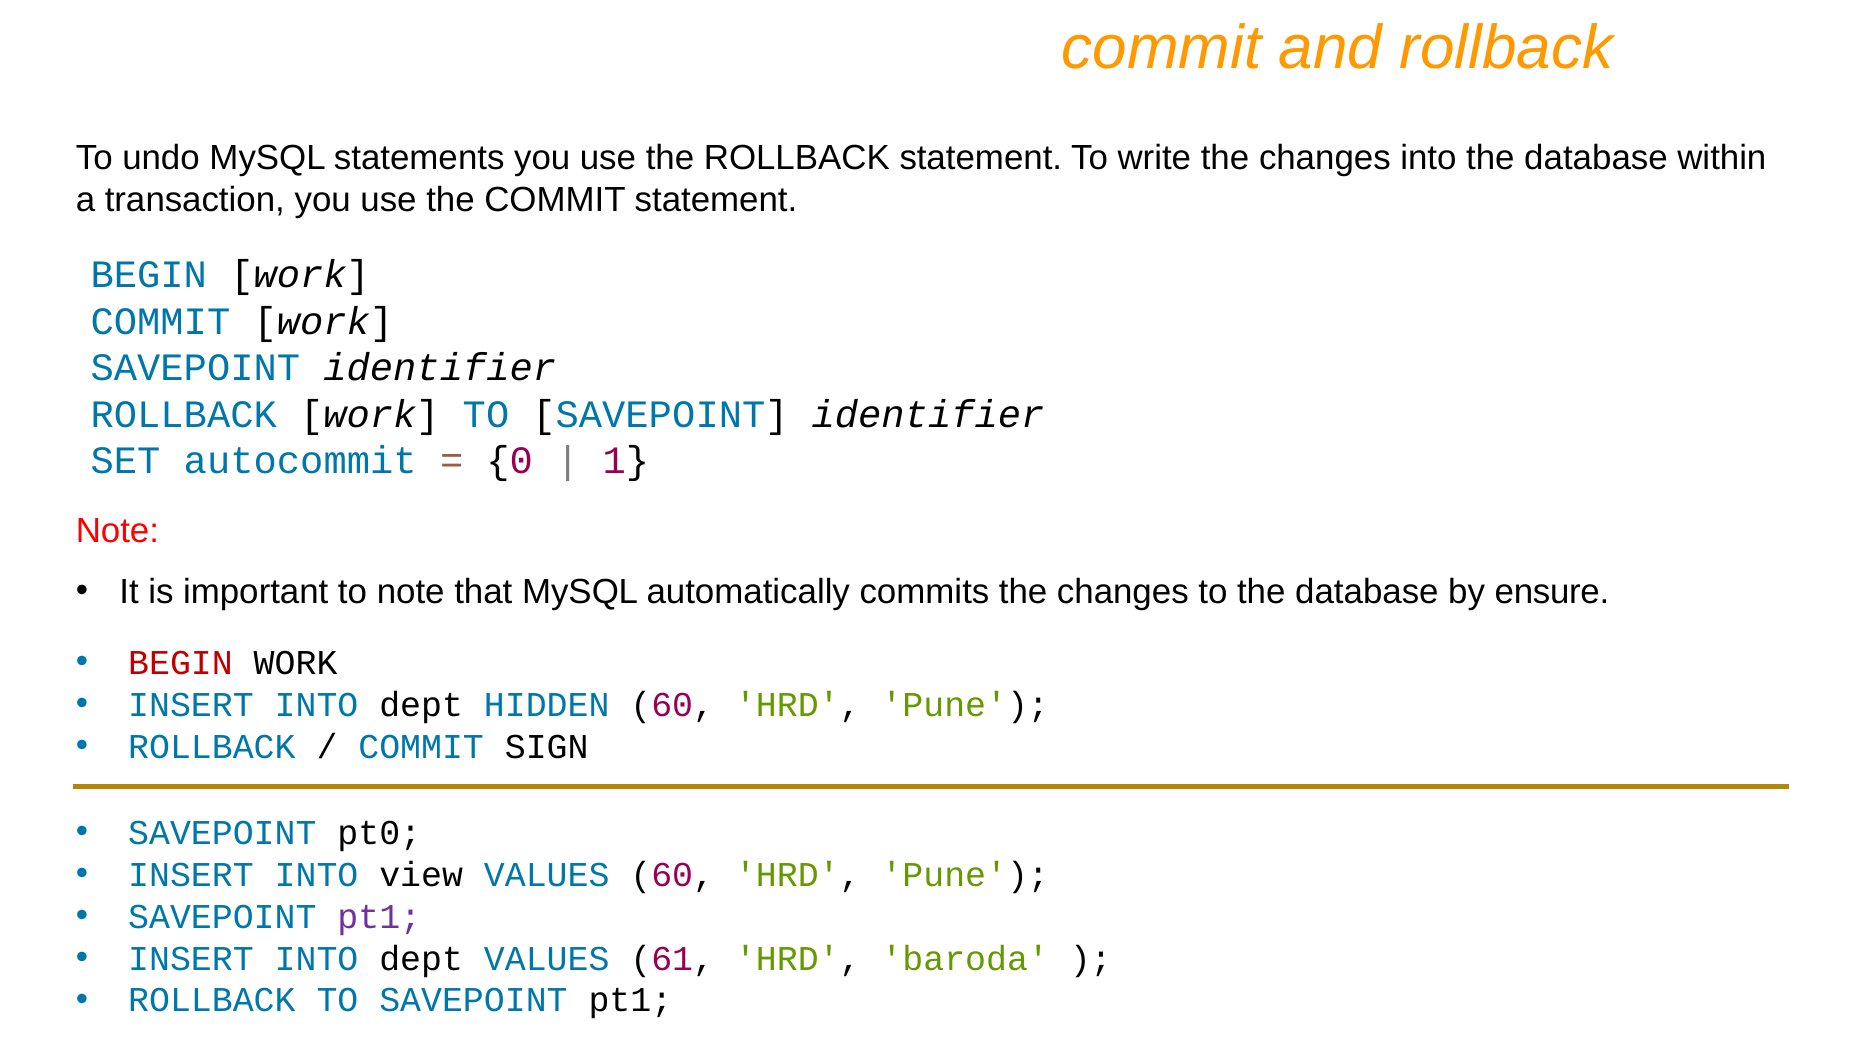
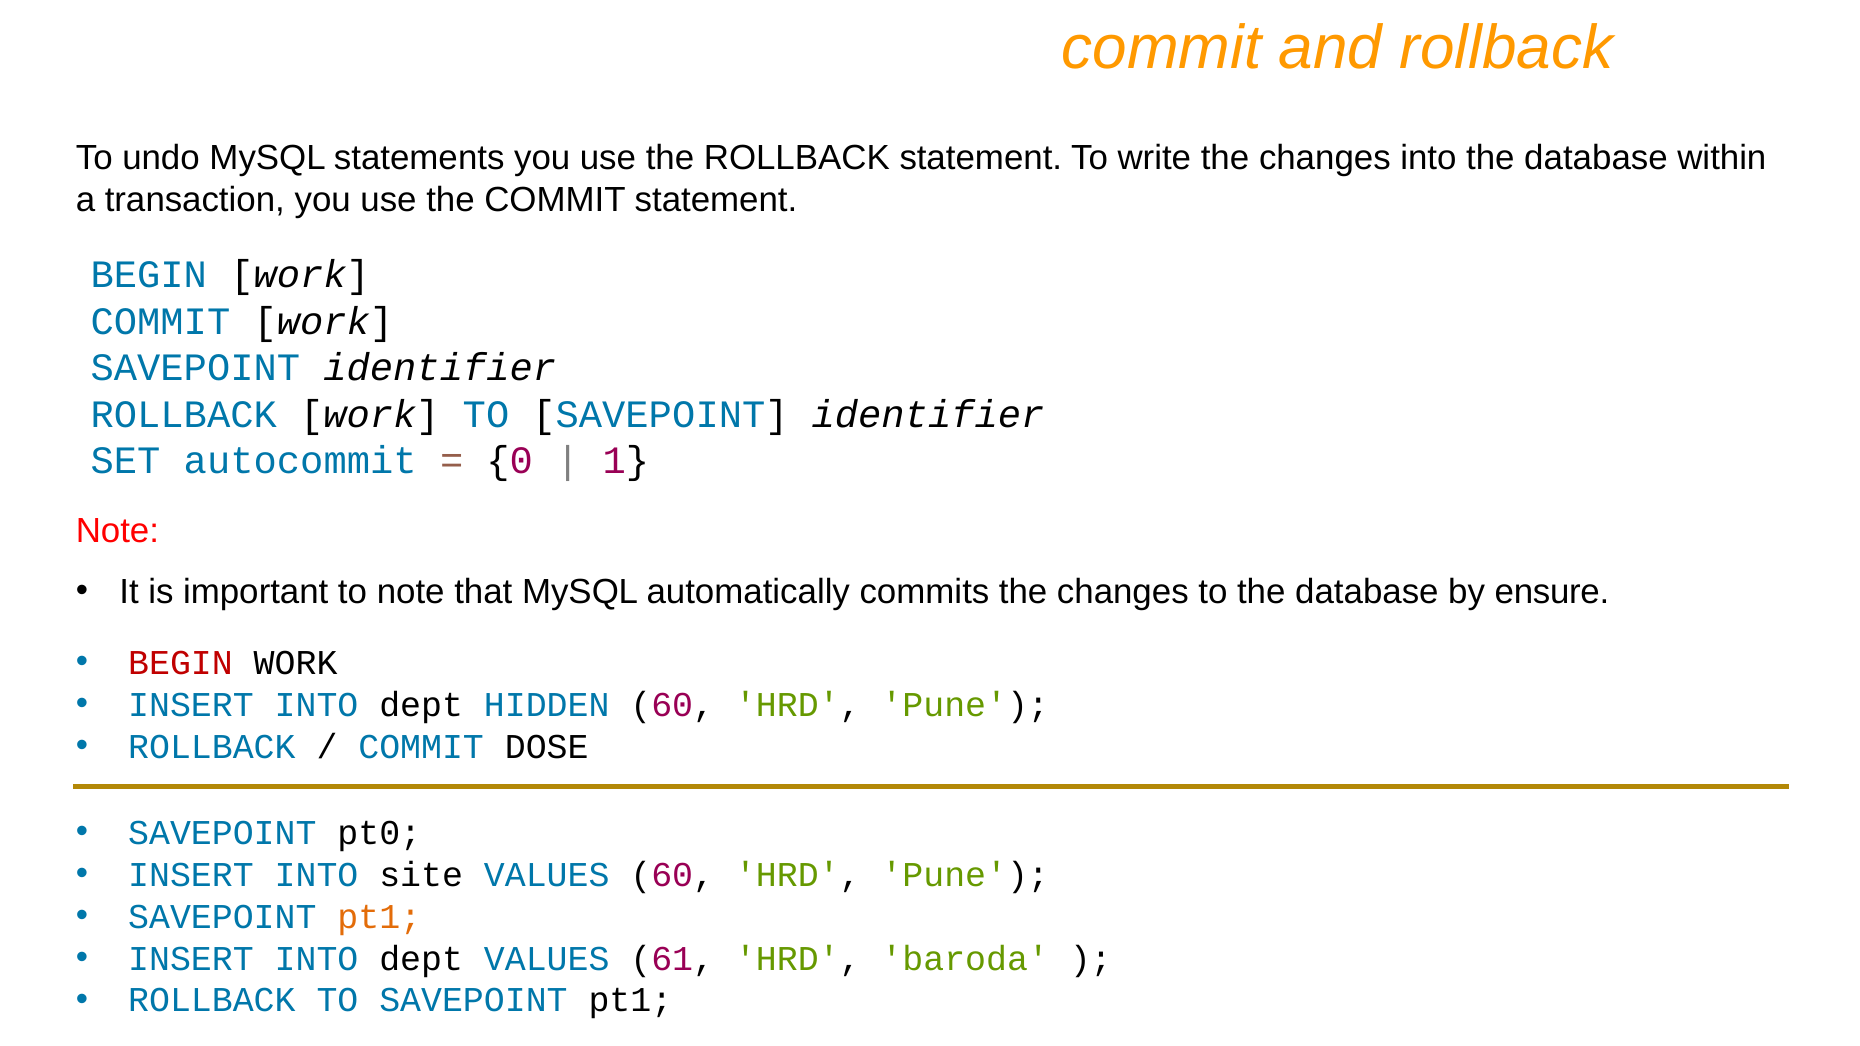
SIGN: SIGN -> DOSE (547, 747)
view: view -> site (421, 875)
pt1 colour: purple -> orange (379, 917)
